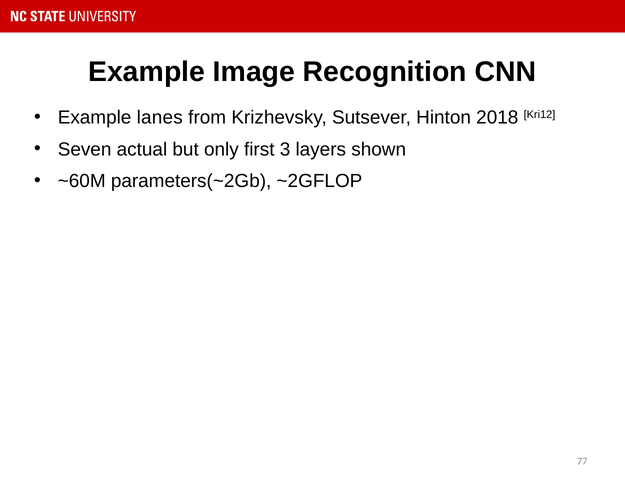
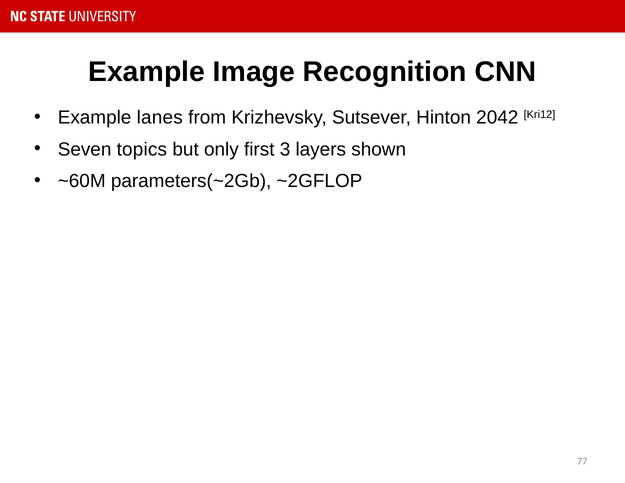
2018: 2018 -> 2042 (497, 117)
actual: actual -> topics (142, 149)
